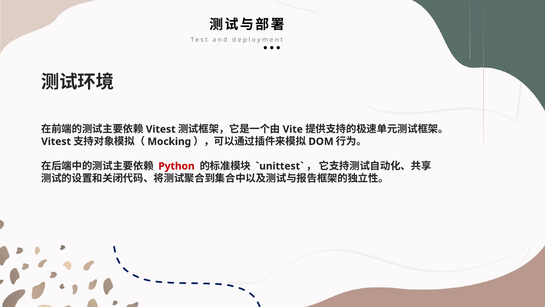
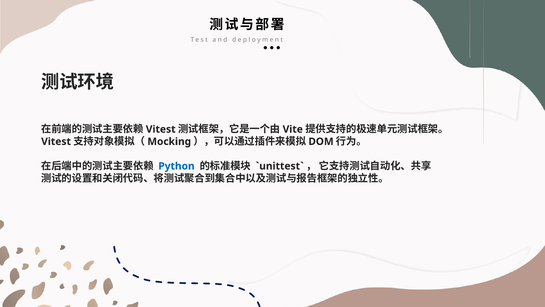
Python colour: red -> blue (176, 166)
